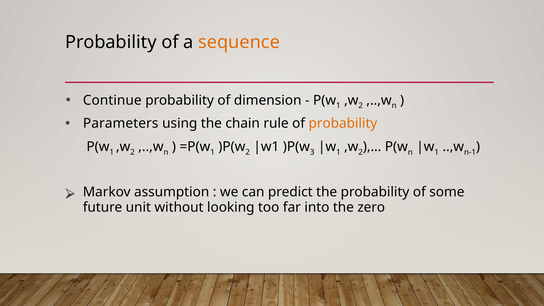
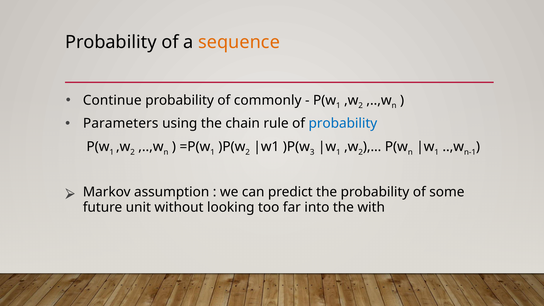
dimension: dimension -> commonly (268, 100)
probability colour: orange -> blue (343, 123)
zero: zero -> with (371, 207)
